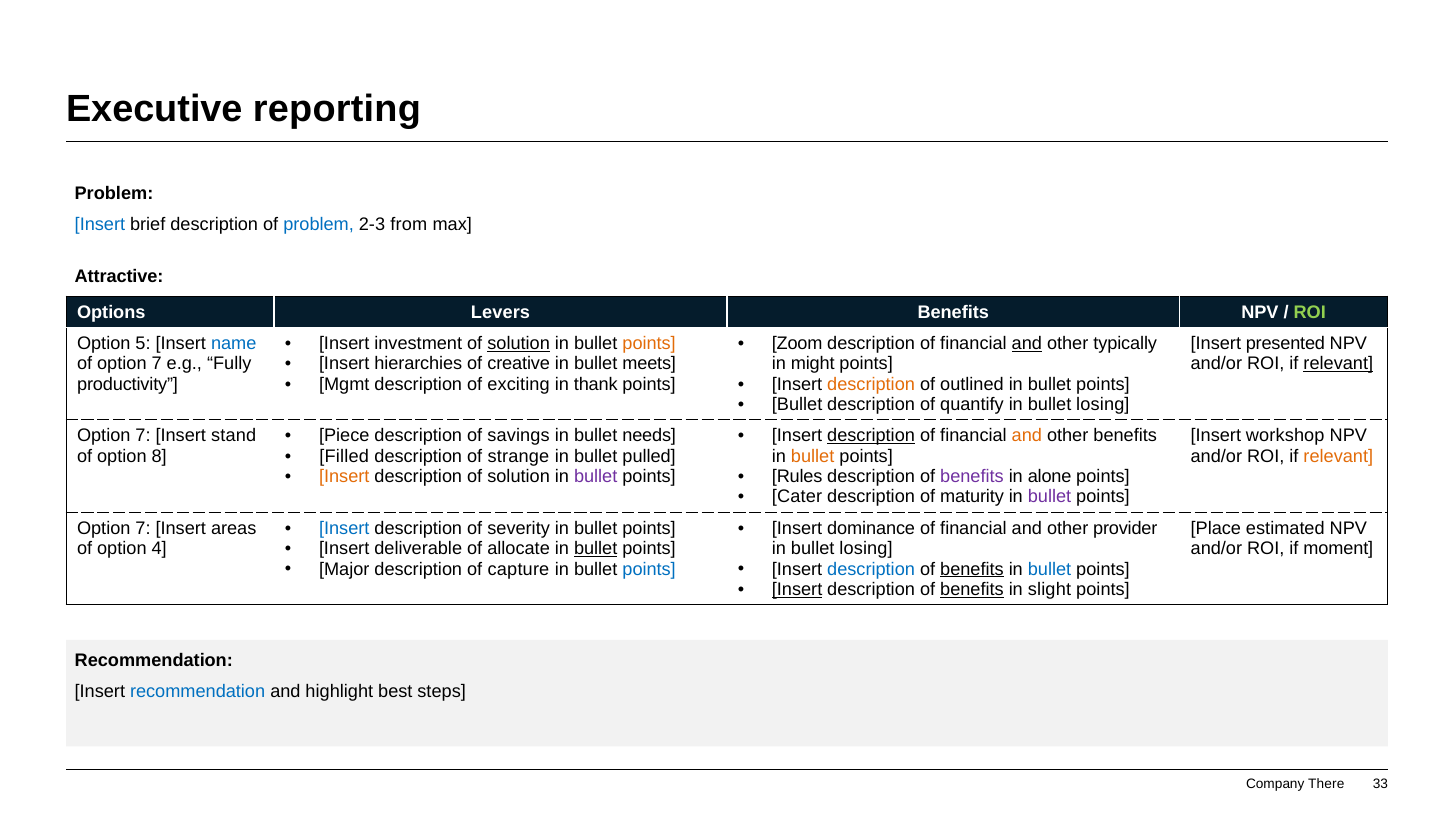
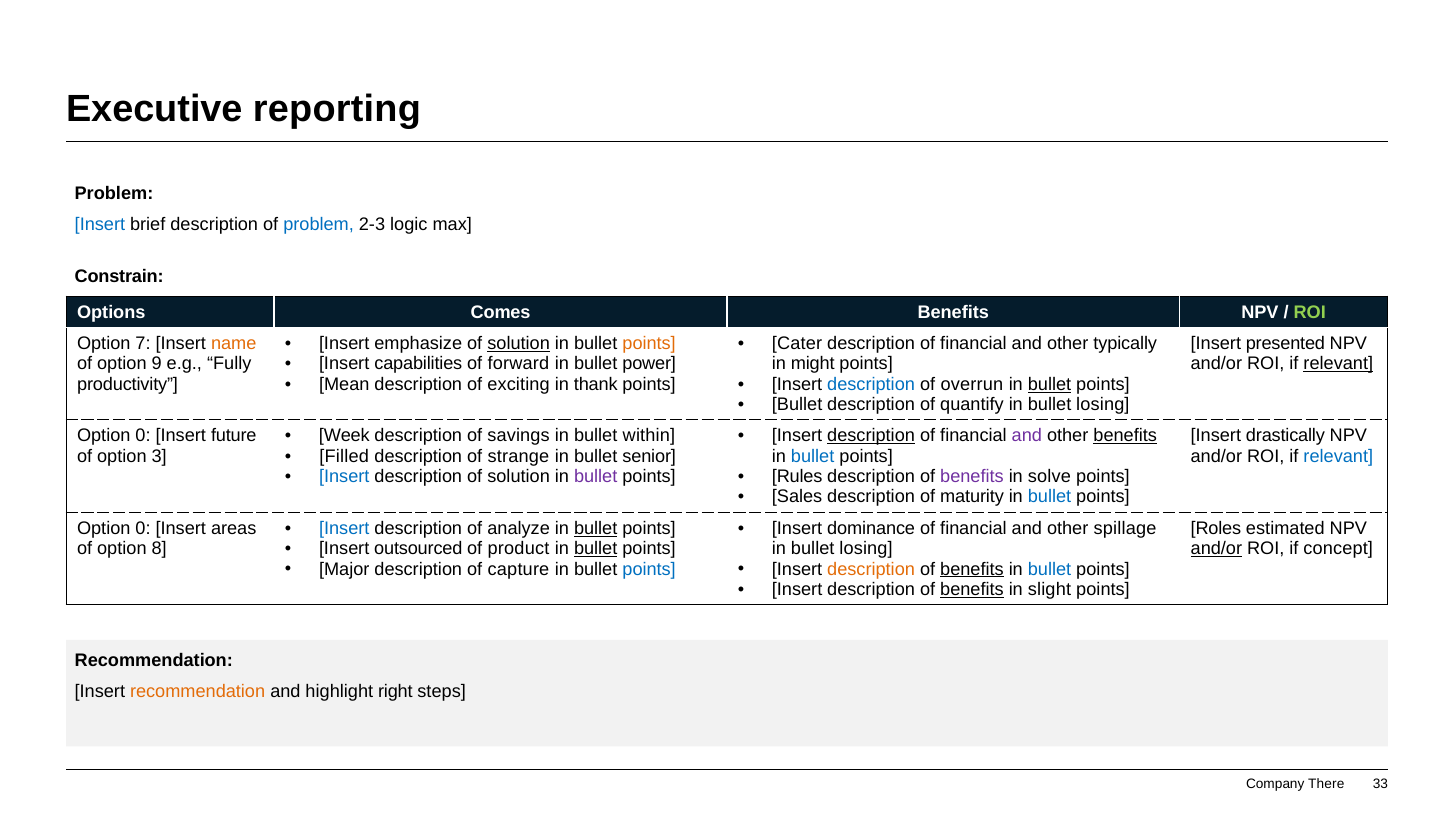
from: from -> logic (409, 225)
Attractive: Attractive -> Constrain (119, 277)
Levers: Levers -> Comes (501, 312)
5: 5 -> 7 (143, 344)
name colour: blue -> orange (234, 344)
investment: investment -> emphasize (418, 344)
Zoom: Zoom -> Cater (797, 344)
and underline: present -> none (1027, 344)
of option 7: 7 -> 9 (157, 364)
hierarchies: hierarchies -> capabilities (418, 364)
creative: creative -> forward (519, 364)
meets: meets -> power (649, 364)
Mgmt: Mgmt -> Mean (344, 384)
description colour: orange -> blue (871, 384)
outlined: outlined -> overrun (972, 384)
bullet underline: none -> present (1050, 384)
Piece: Piece -> Week (344, 436)
needs: needs -> within (649, 436)
and colour: orange -> purple (1027, 436)
benefits underline: none -> present (1125, 436)
7: 7 -> 0 (143, 436)
stand: stand -> future (234, 436)
workshop: workshop -> drastically (1285, 436)
8: 8 -> 3 (159, 456)
pulled: pulled -> senior (649, 456)
bullet colour: orange -> blue (813, 456)
relevant colour: orange -> blue (1338, 456)
Insert colour: orange -> blue (344, 477)
alone: alone -> solve (1049, 477)
Cater: Cater -> Sales (797, 497)
bullet colour: purple -> blue (1050, 497)
severity: severity -> analyze (519, 528)
bullet underline: none -> present (596, 528)
provider: provider -> spillage (1125, 528)
7: 7 -> 0 (143, 528)
Place: Place -> Roles (1216, 528)
deliverable: deliverable -> outsourced (418, 549)
allocate: allocate -> product (519, 549)
4: 4 -> 8 (159, 549)
and/or underline: none -> present (1216, 549)
moment: moment -> concept (1338, 549)
description colour: blue -> orange (871, 569)
Insert underline: present -> none (797, 589)
recommendation colour: blue -> orange (198, 691)
best: best -> right (395, 691)
